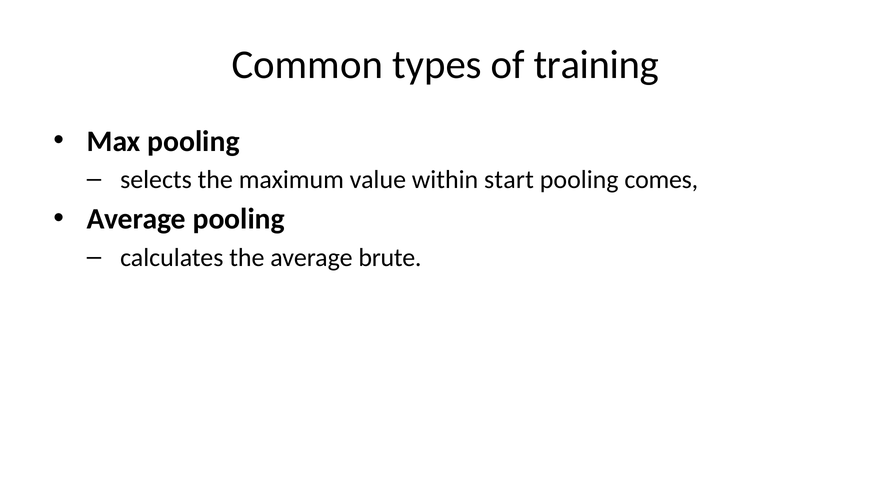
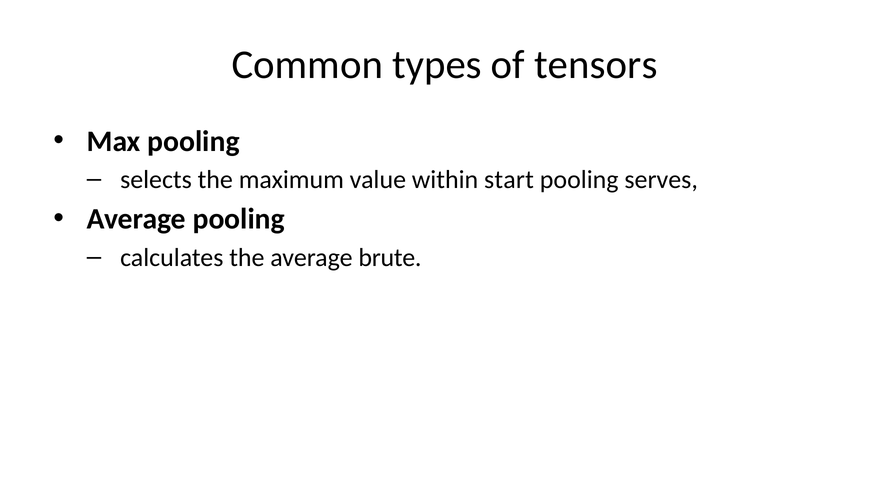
training: training -> tensors (596, 65)
comes: comes -> serves (661, 179)
